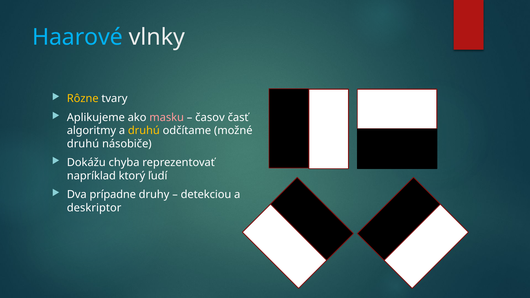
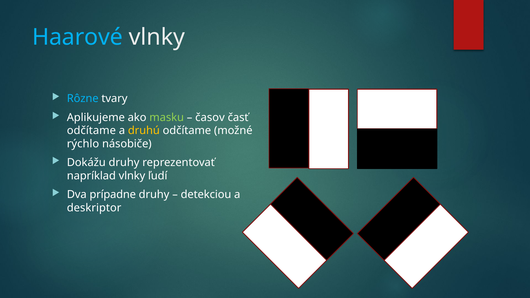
Rôzne colour: yellow -> light blue (83, 99)
masku colour: pink -> light green (167, 117)
algoritmy: algoritmy -> odčítame (91, 131)
druhú: druhú -> rýchlo (83, 144)
Dokážu chyba: chyba -> druhy (124, 163)
napríklad ktorý: ktorý -> vlnky (132, 176)
